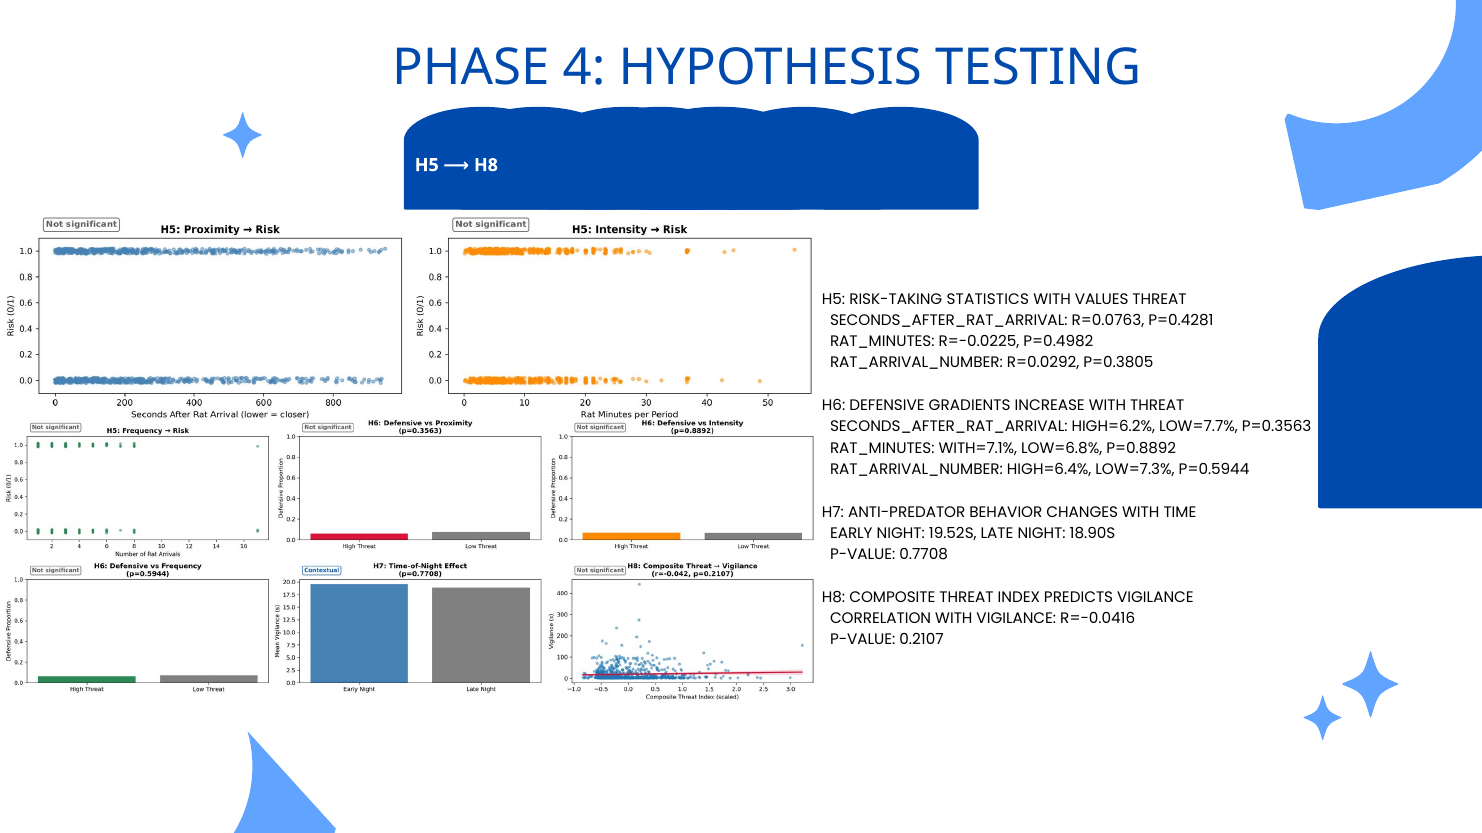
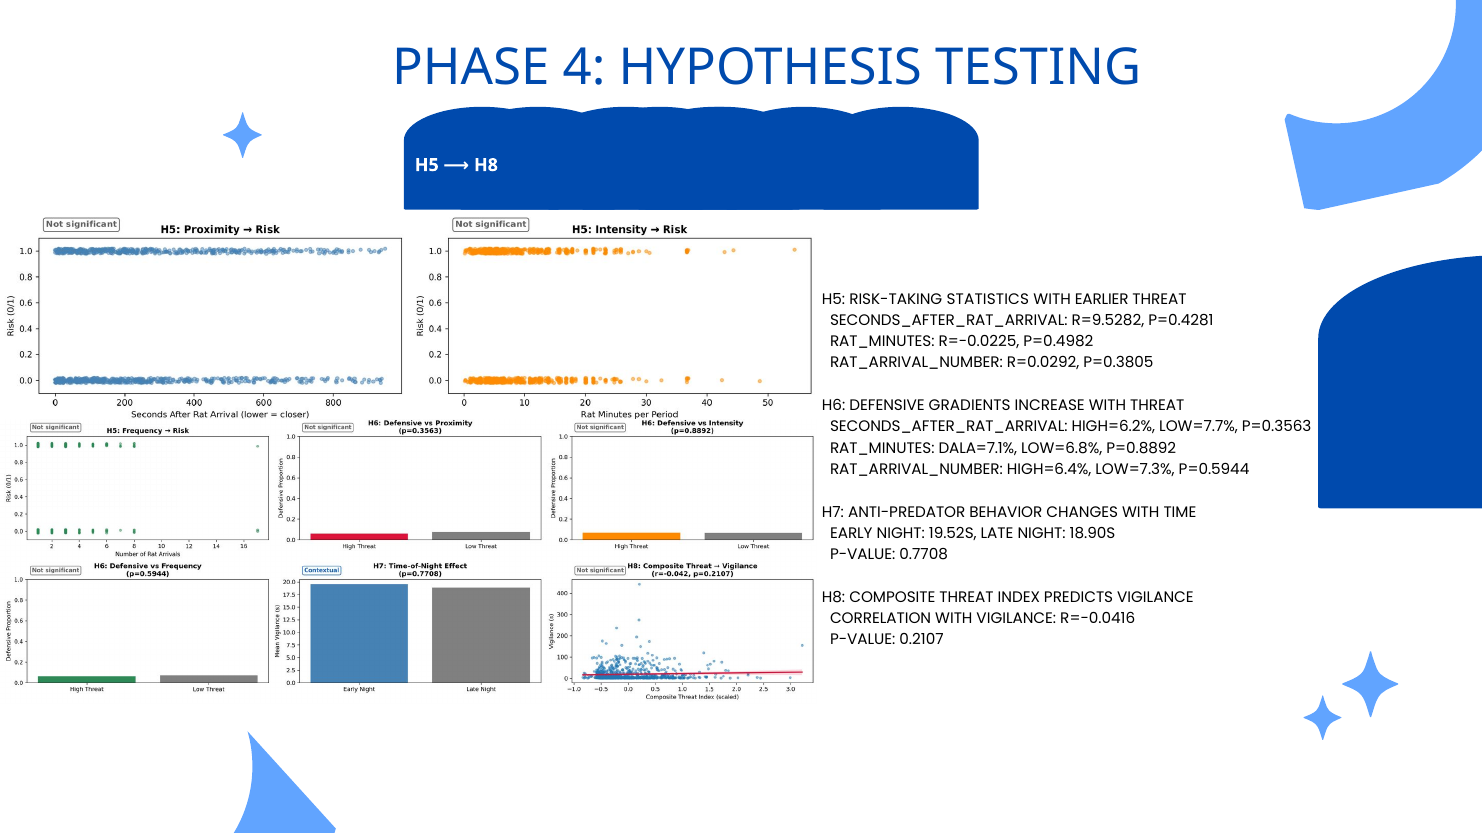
VALUES: VALUES -> EARLIER (1102, 299)
R=0.0763: R=0.0763 -> R=9.5282 (1108, 321)
WITH=7.1%: WITH=7.1% -> DALA=7.1% (978, 449)
